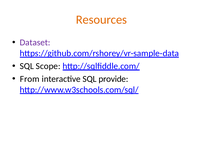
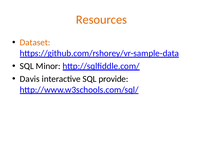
Dataset colour: purple -> orange (35, 43)
Scope: Scope -> Minor (48, 66)
From: From -> Davis (30, 79)
